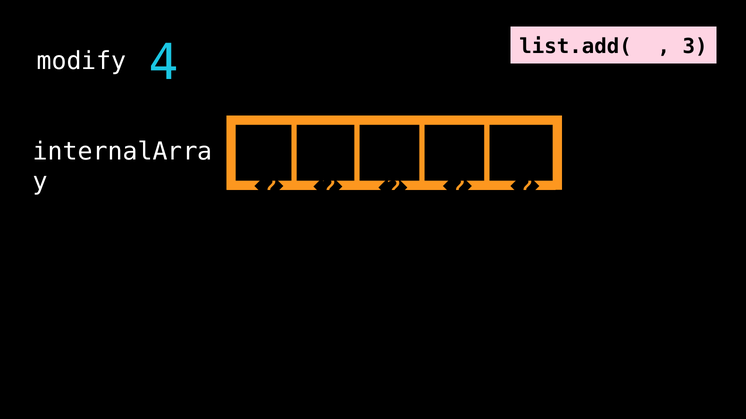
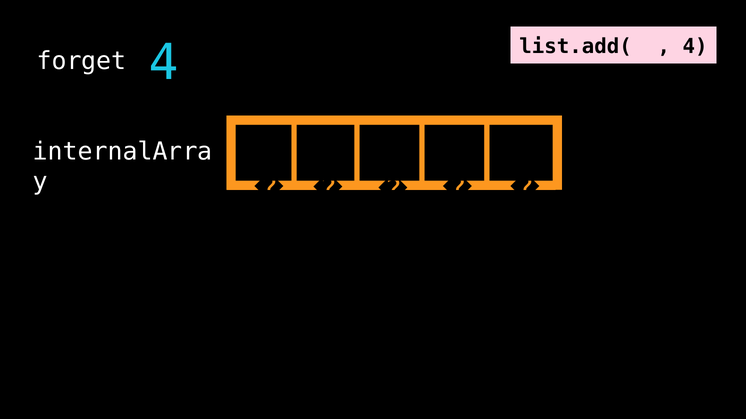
modify: modify -> forget (82, 61)
3: 3 -> 4 (695, 46)
